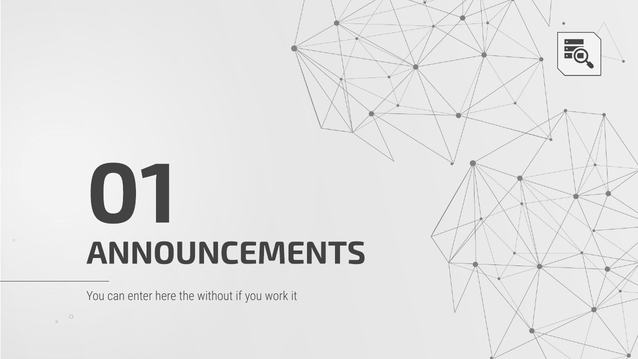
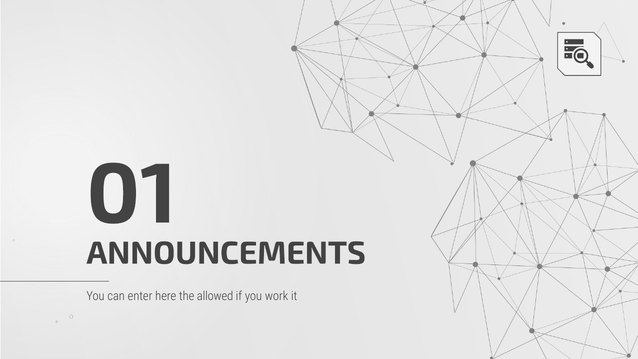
without: without -> allowed (215, 296)
